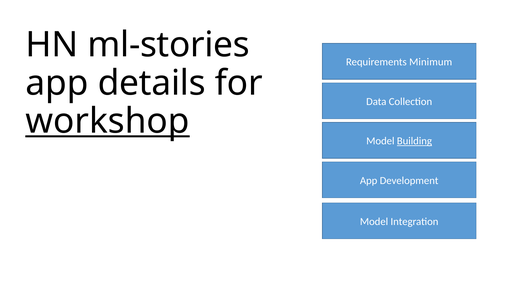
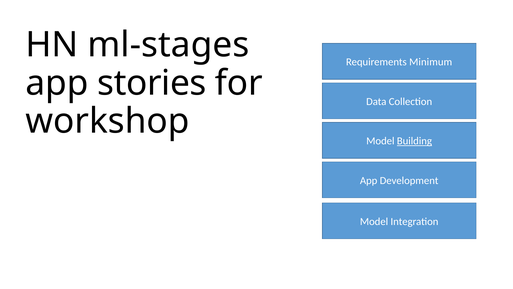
ml-stories: ml-stories -> ml-stages (168, 45)
details: details -> stories (152, 83)
workshop underline: present -> none (108, 121)
